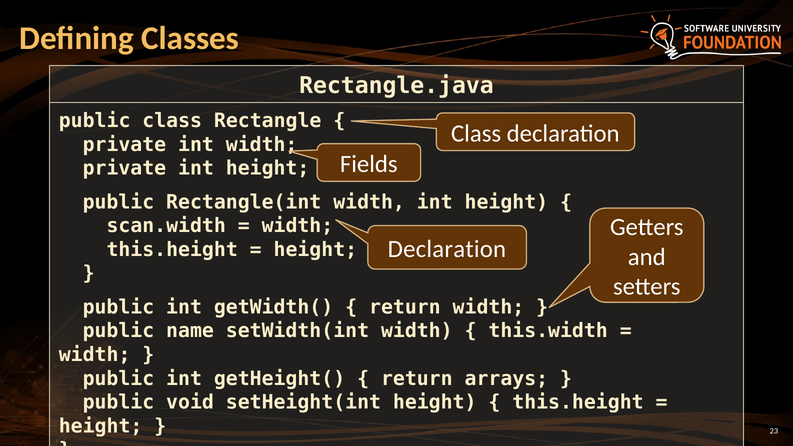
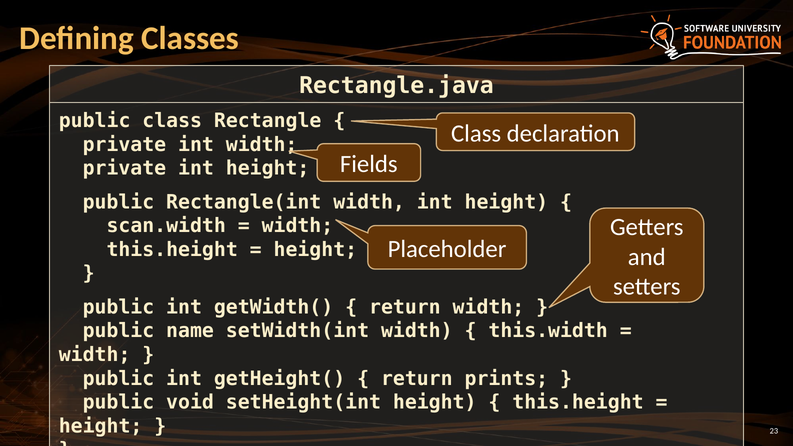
Declaration: Declaration -> Placeholder (447, 249)
arrays: arrays -> prints (506, 379)
